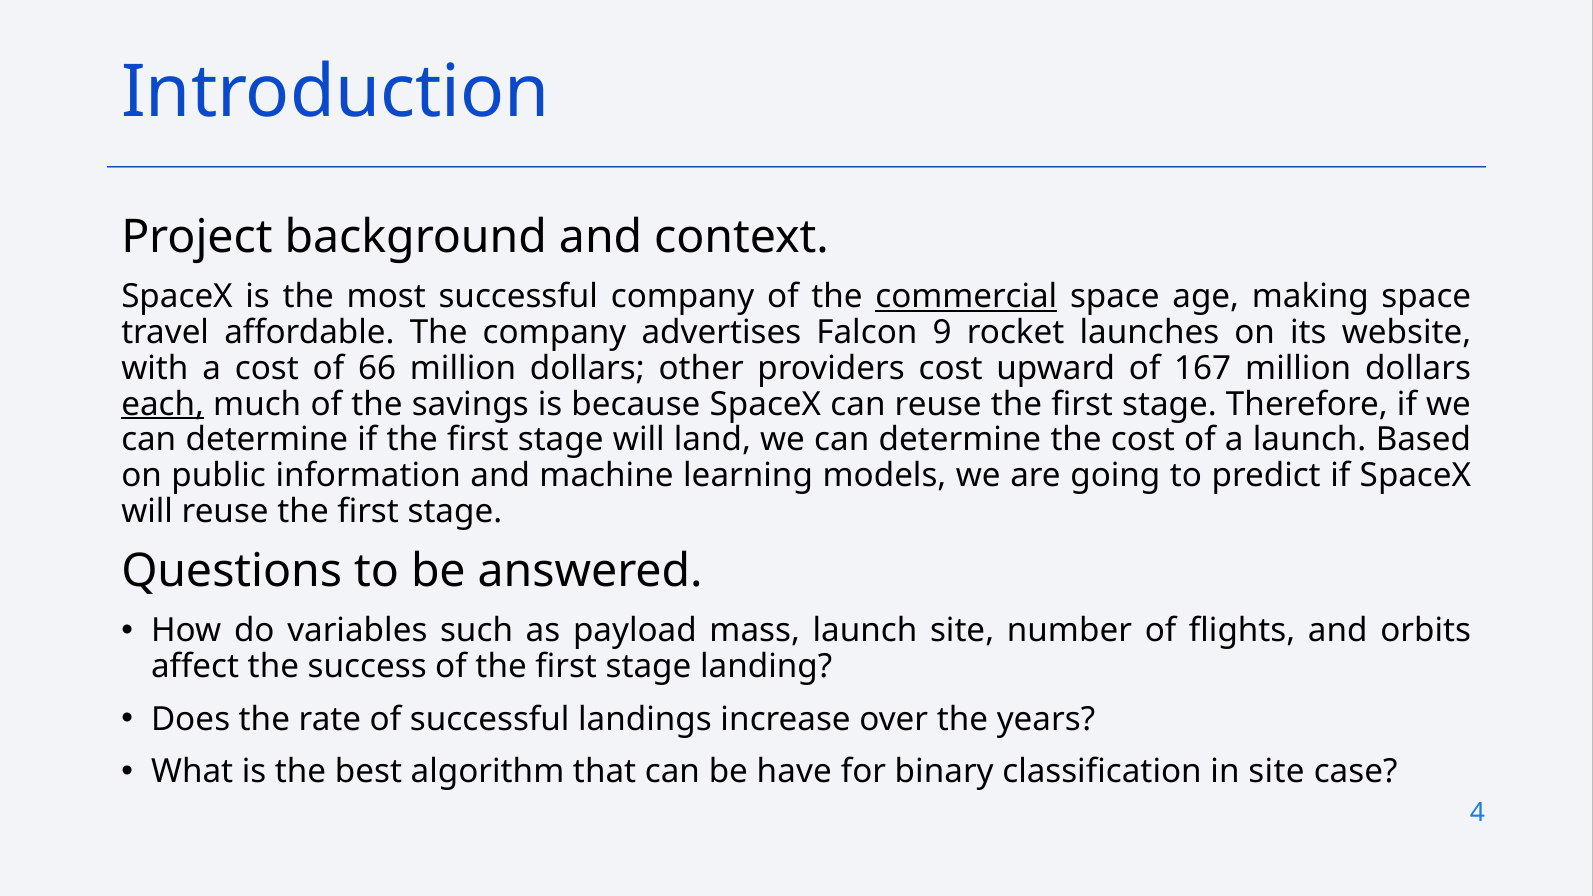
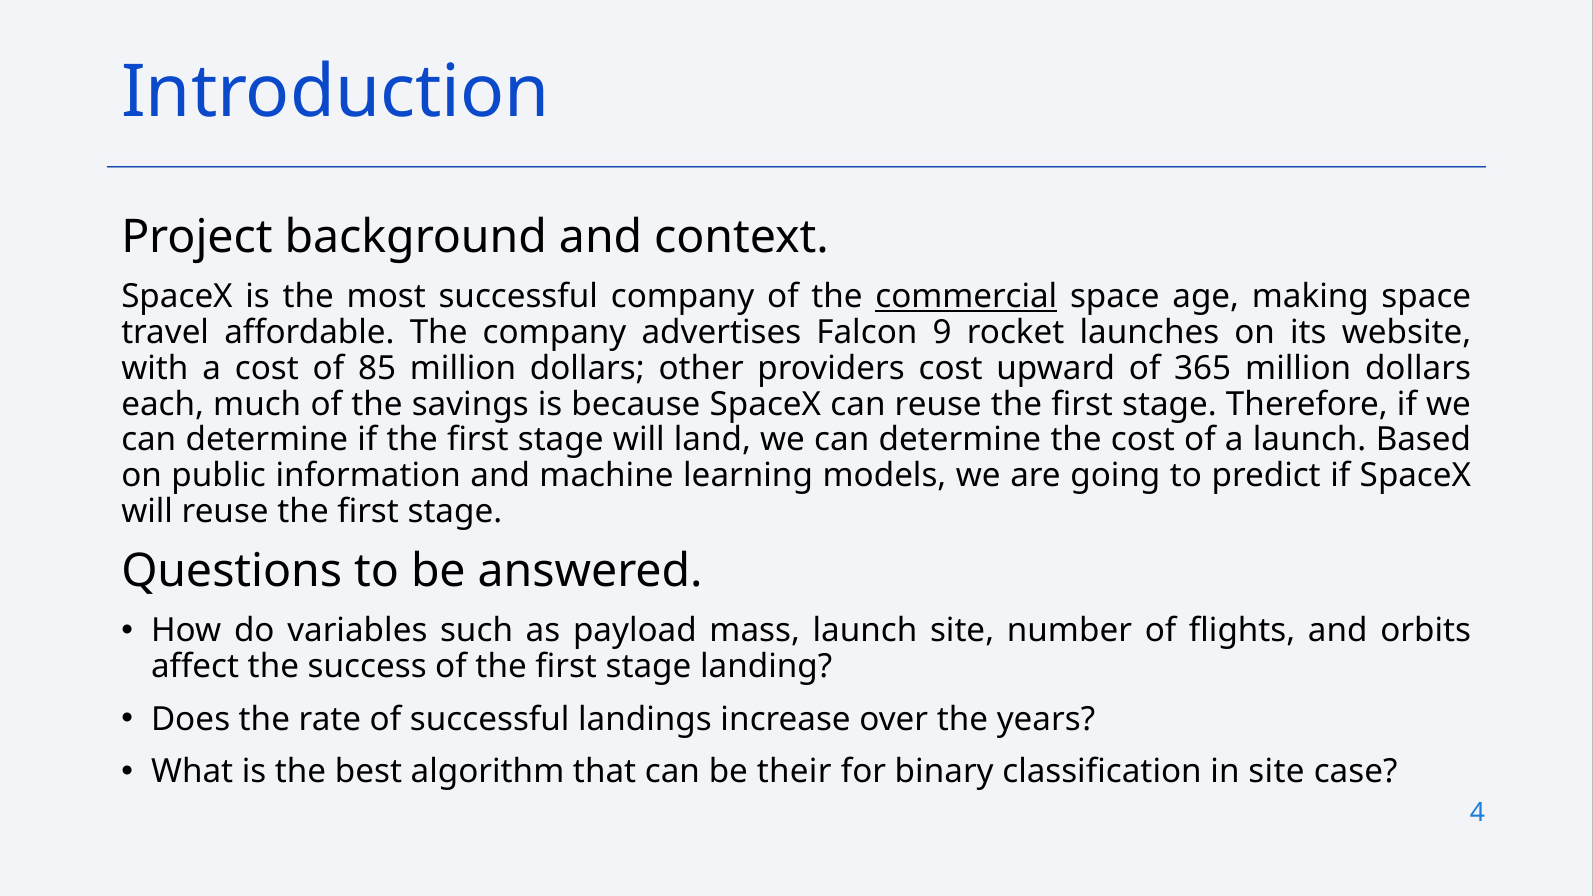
66: 66 -> 85 (377, 368)
167: 167 -> 365 (1203, 368)
each underline: present -> none (163, 404)
have: have -> their (794, 772)
